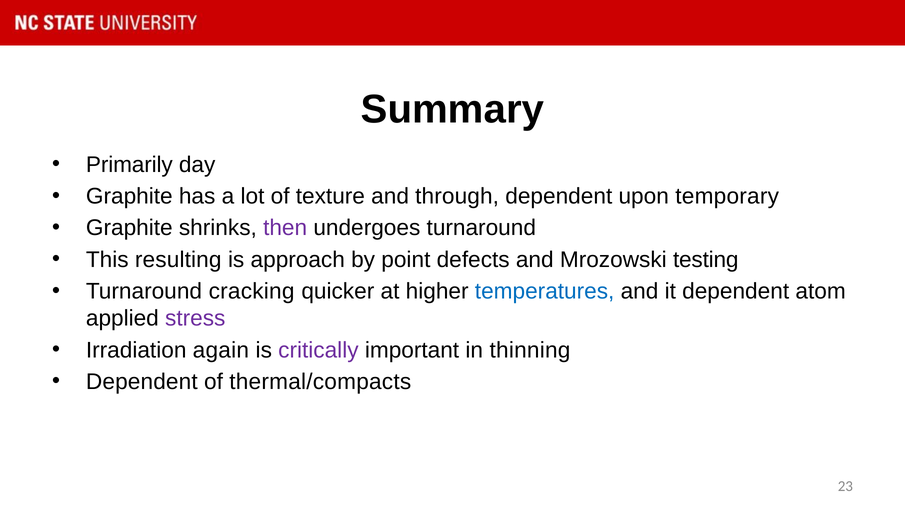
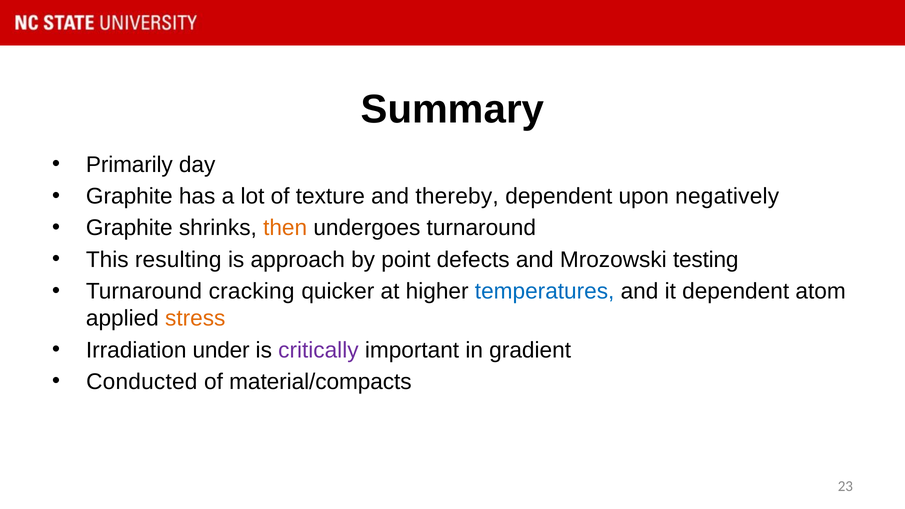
through: through -> thereby (457, 196)
temporary: temporary -> negatively (727, 196)
then colour: purple -> orange (285, 228)
stress colour: purple -> orange (195, 318)
again: again -> under (221, 350)
thinning: thinning -> gradient (530, 350)
Dependent: Dependent -> Conducted (142, 382)
thermal/compacts: thermal/compacts -> material/compacts (320, 382)
